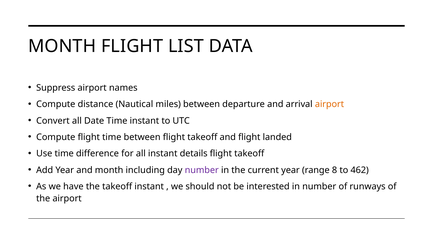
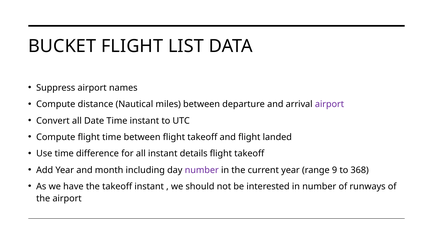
MONTH: MONTH -> BUCKET (62, 46)
airport colour: orange -> purple (329, 104)
8: 8 -> 9 (335, 170)
462: 462 -> 368 (360, 170)
